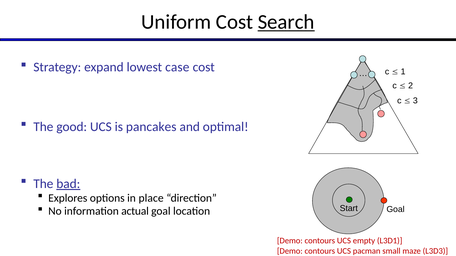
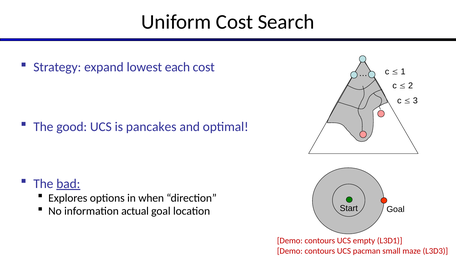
Search underline: present -> none (286, 22)
case: case -> each (177, 67)
place: place -> when (151, 198)
